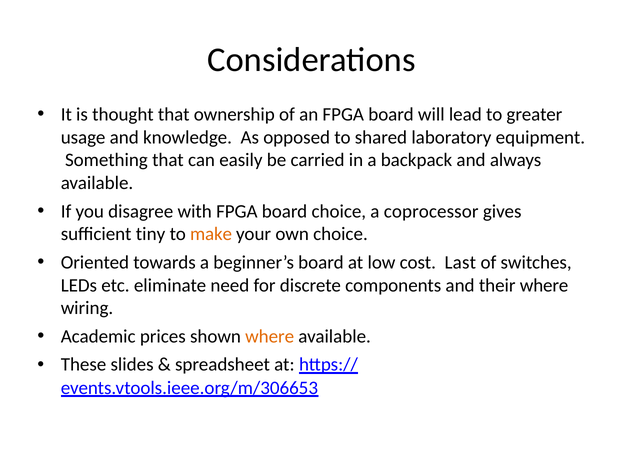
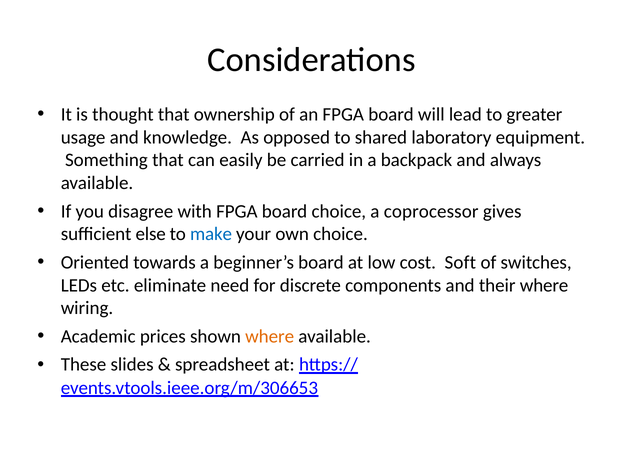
tiny: tiny -> else (151, 234)
make colour: orange -> blue (211, 234)
Last: Last -> Soft (460, 263)
